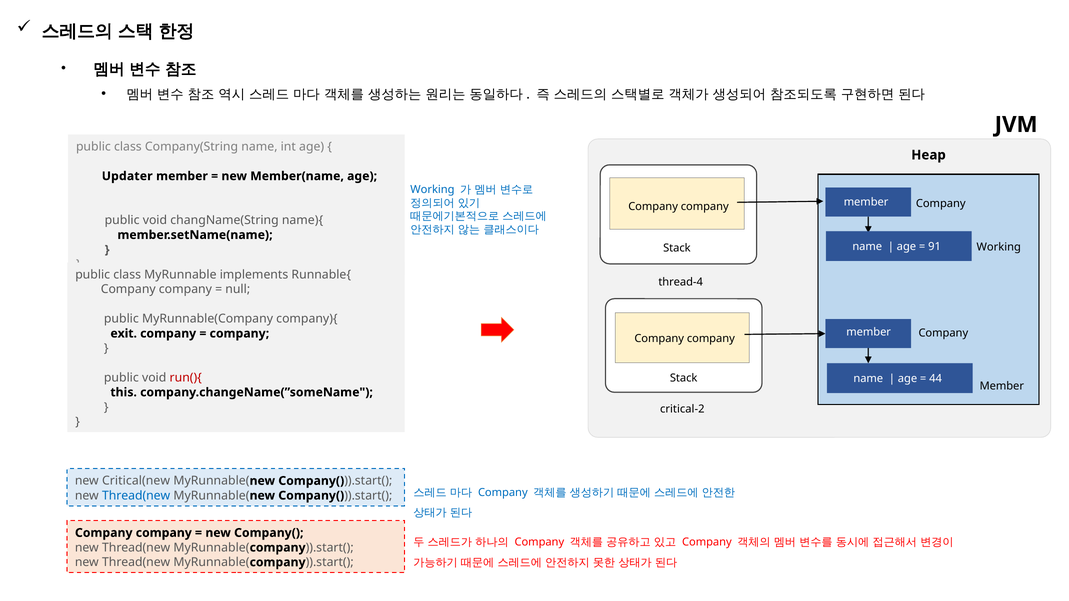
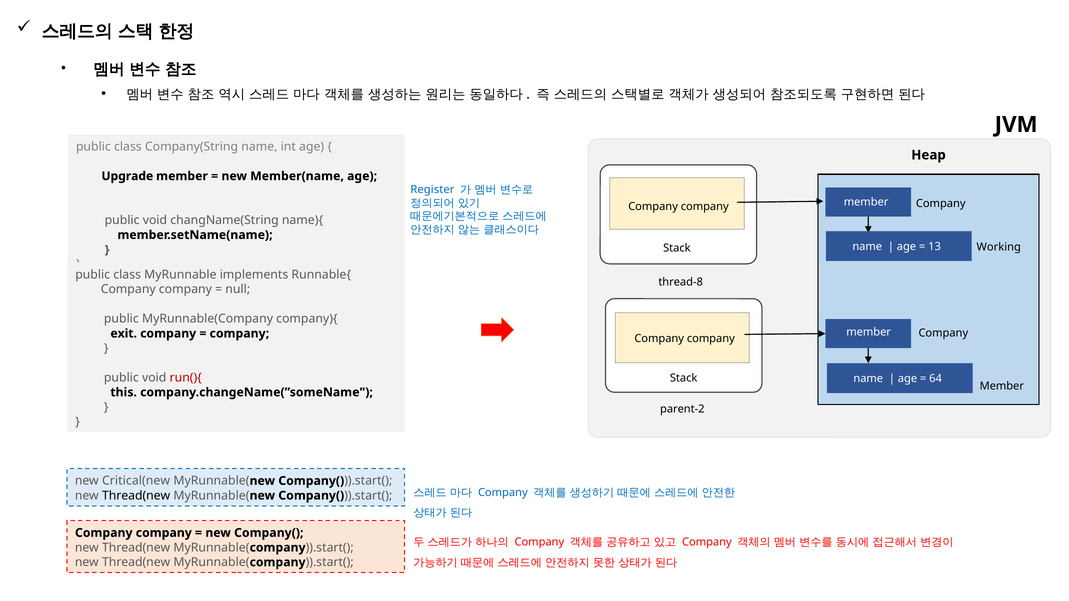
Updater: Updater -> Upgrade (127, 176)
Working: Working -> Register (432, 190)
91: 91 -> 13 (935, 247)
thread-4: thread-4 -> thread-8 (681, 282)
44: 44 -> 64 (936, 379)
critical-2: critical-2 -> parent-2 (682, 409)
Thread(new colour: blue -> black (136, 496)
